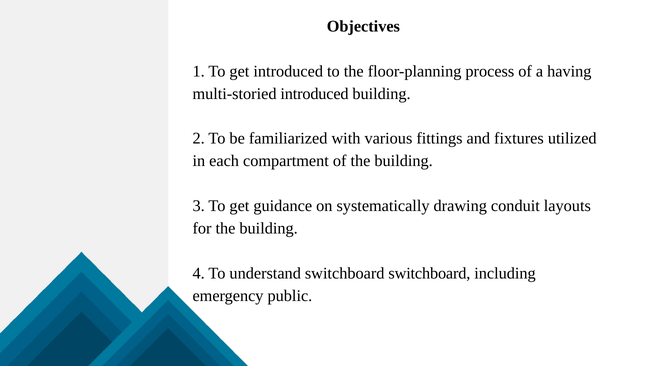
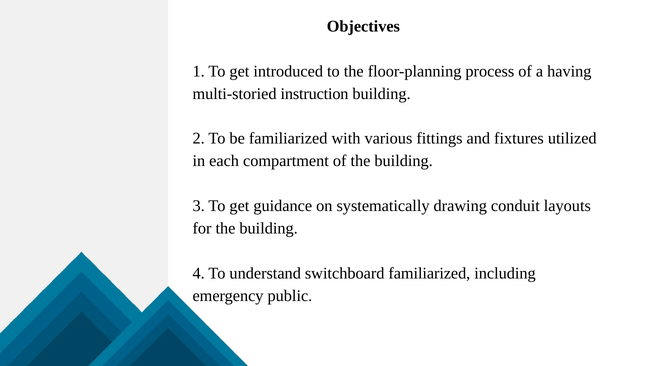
multi-storied introduced: introduced -> instruction (315, 94)
switchboard switchboard: switchboard -> familiarized (429, 273)
